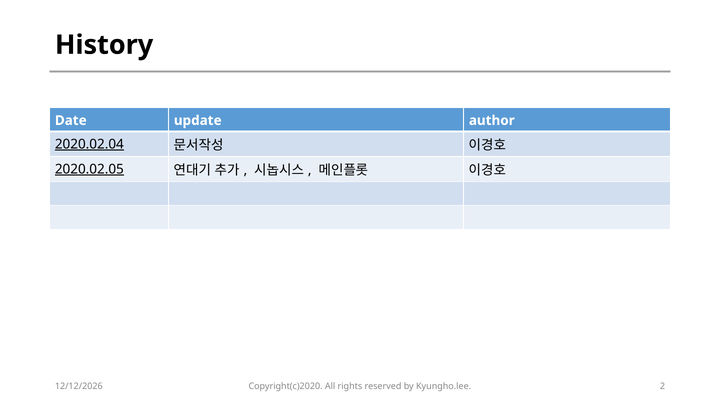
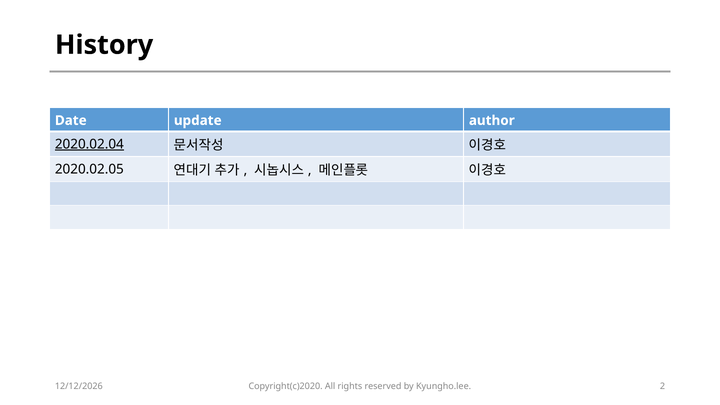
2020.02.05 underline: present -> none (89, 169)
